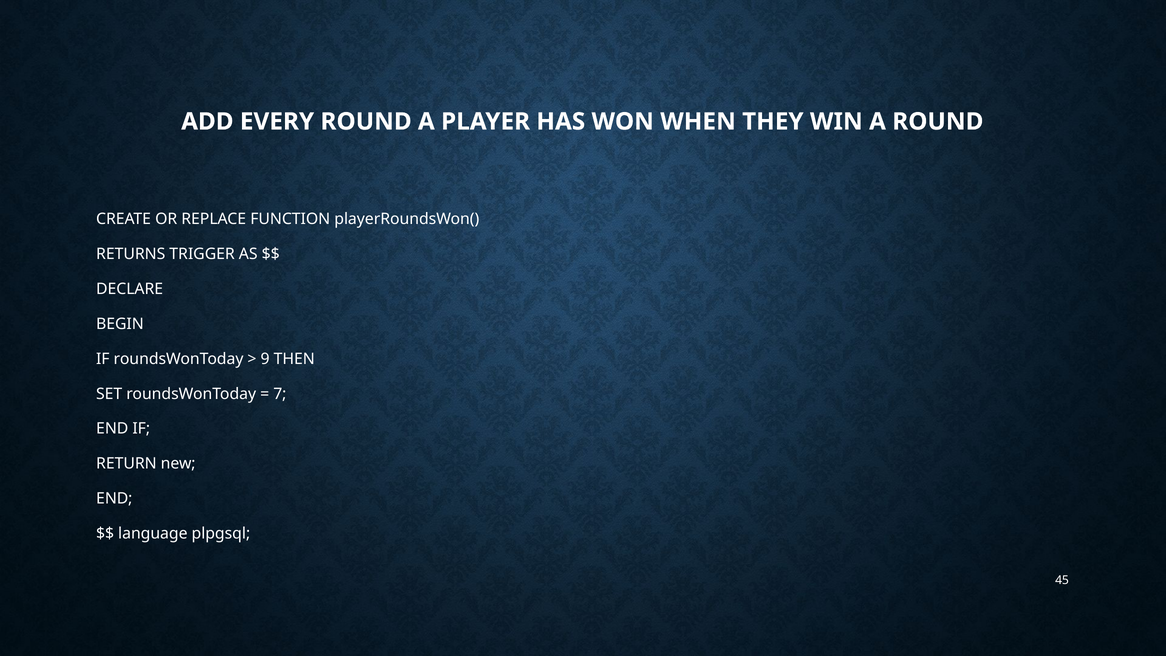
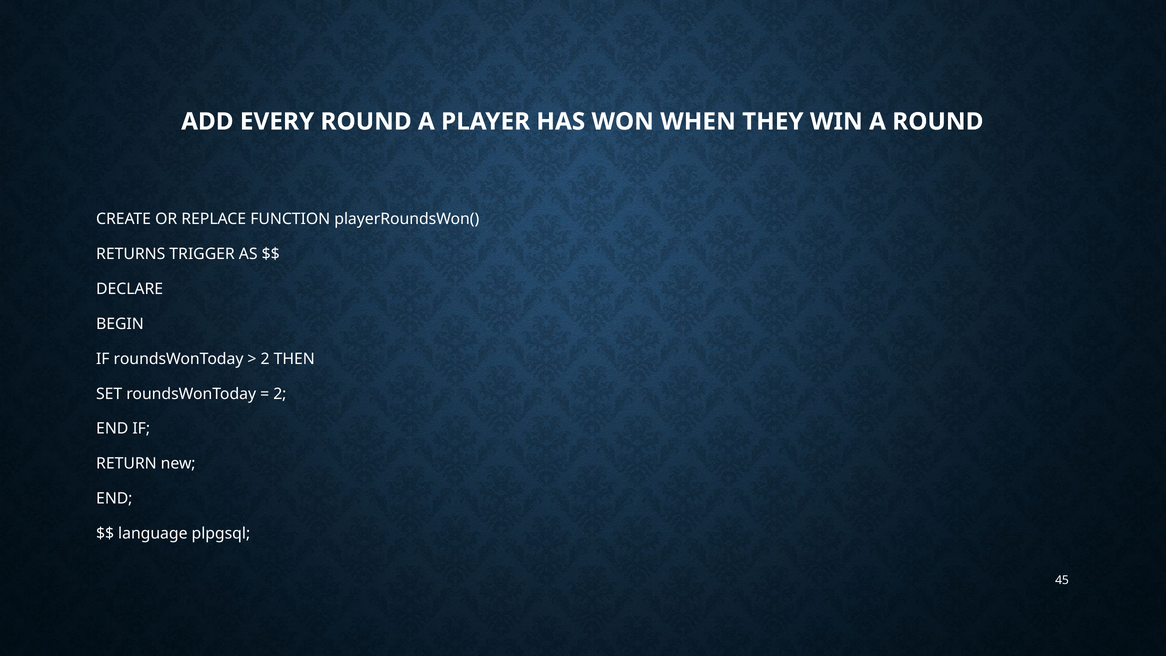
9: 9 -> 2 (265, 359)
7: 7 -> 2 (280, 394)
